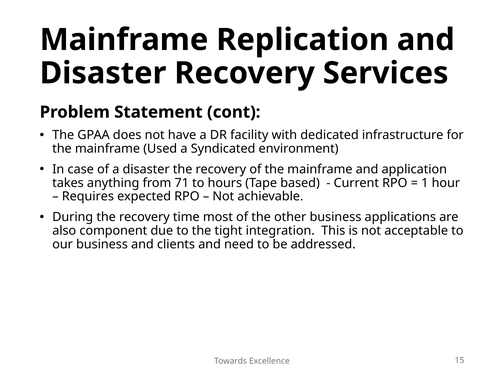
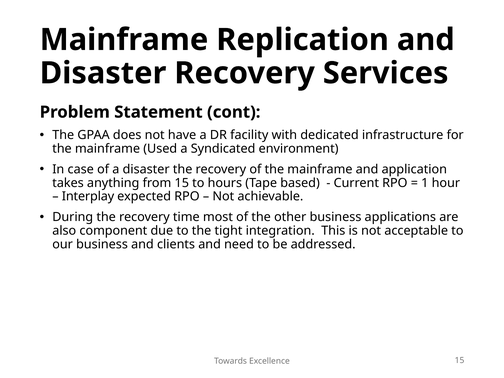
from 71: 71 -> 15 (182, 183)
Requires: Requires -> Interplay (88, 196)
